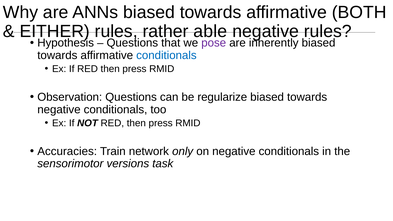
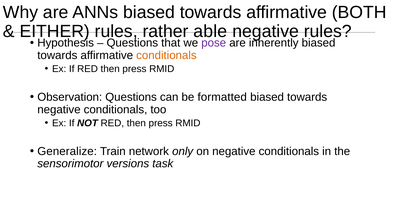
conditionals colour: blue -> orange (166, 55)
regularize: regularize -> formatted (222, 97)
Accuracies: Accuracies -> Generalize (67, 151)
